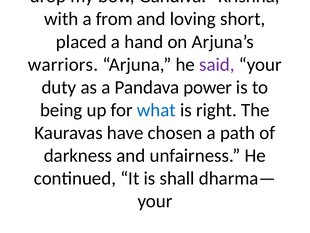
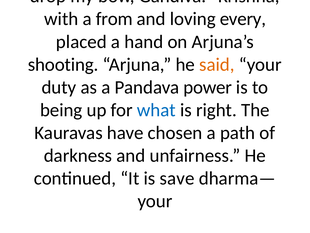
short: short -> every (243, 19)
warriors: warriors -> shooting (63, 64)
said colour: purple -> orange (217, 64)
shall: shall -> save (177, 178)
